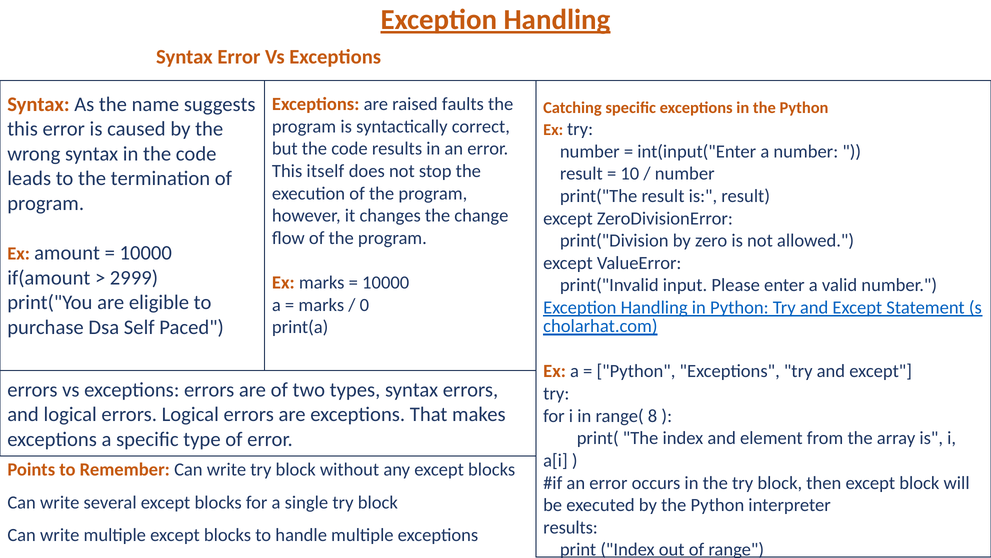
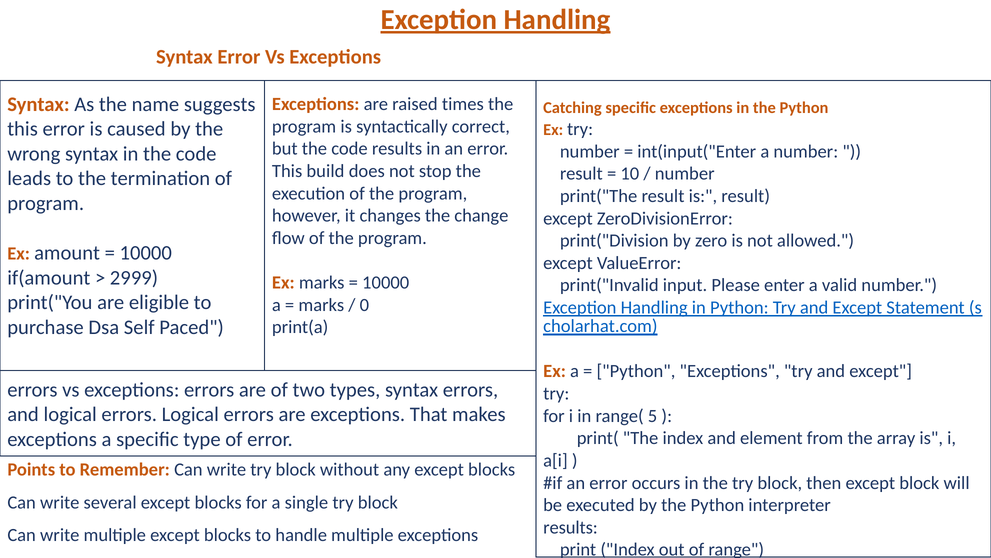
faults: faults -> times (463, 104)
itself: itself -> build (325, 171)
8: 8 -> 5 (653, 415)
